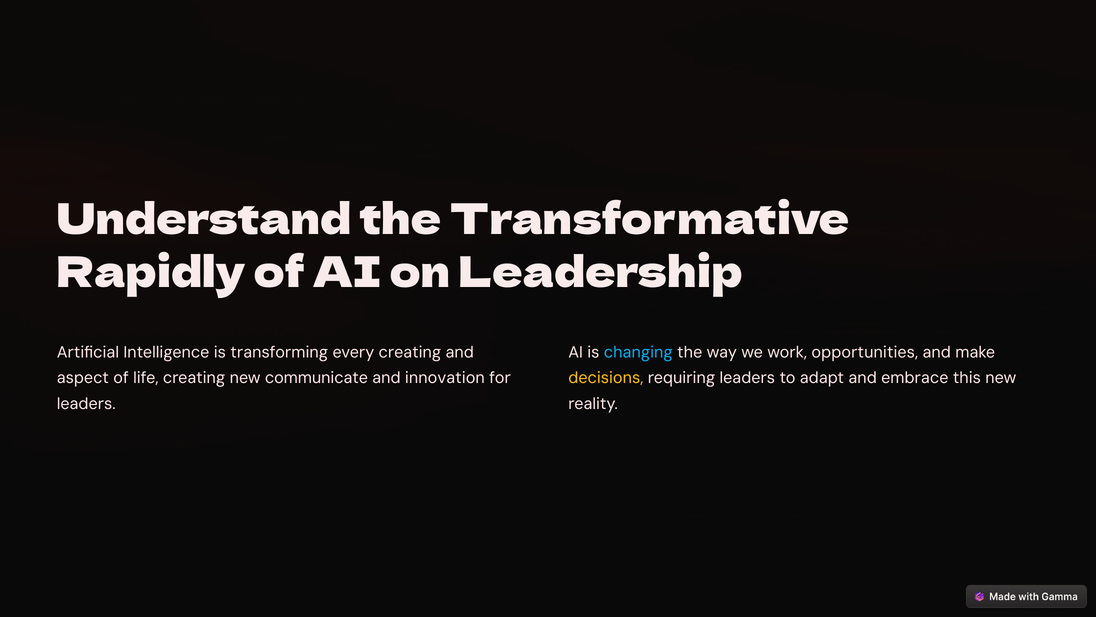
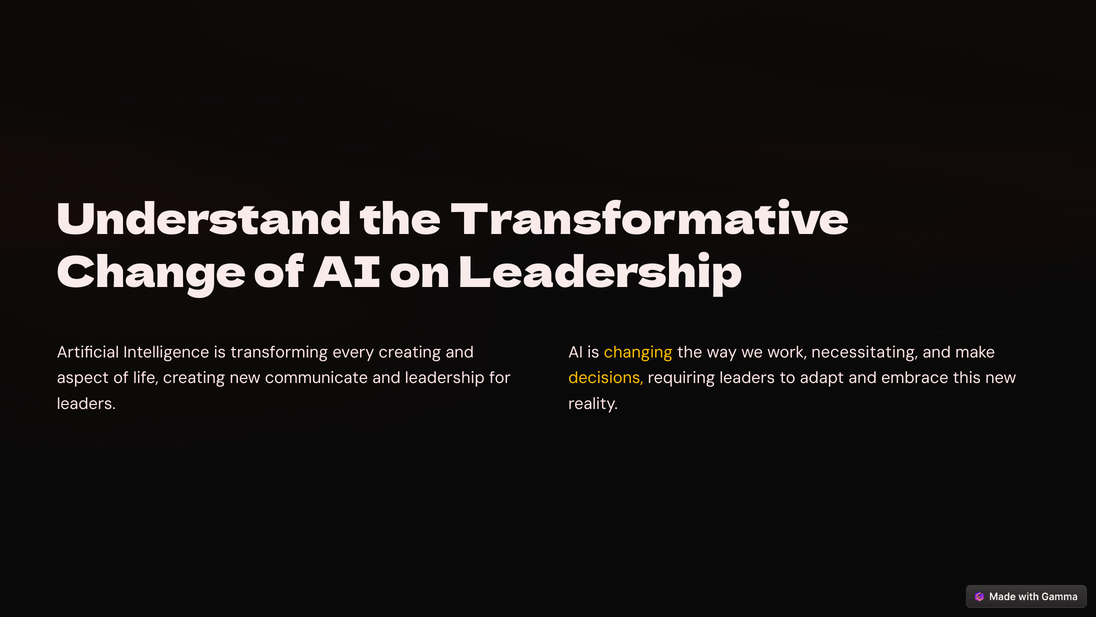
Rapidly: Rapidly -> Change (151, 273)
changing colour: light blue -> yellow (638, 352)
opportunities: opportunities -> necessitating (865, 352)
and innovation: innovation -> leadership (445, 378)
